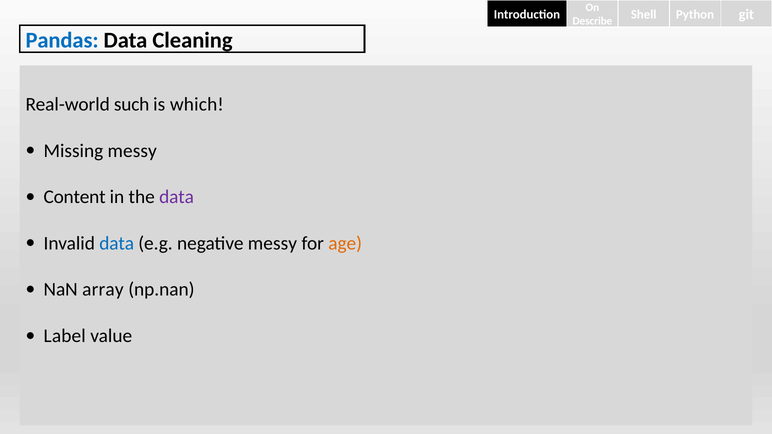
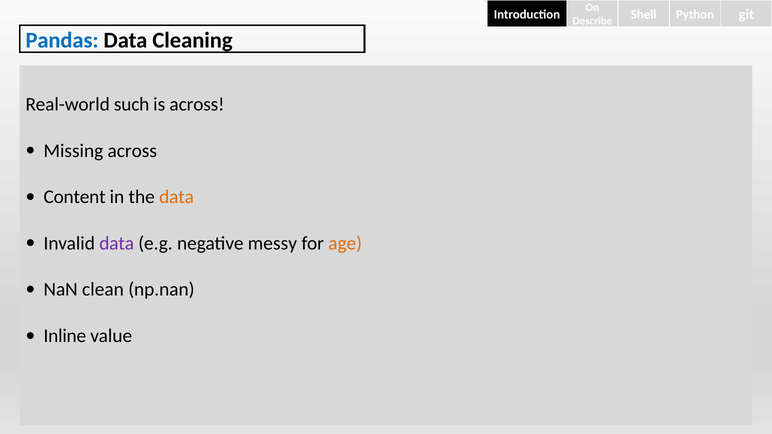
is which: which -> across (197, 104)
Missing messy: messy -> across (132, 151)
data colour: purple -> orange (177, 197)
data colour: blue -> purple (117, 243)
array: array -> clean (103, 290)
Label: Label -> Inline (65, 336)
